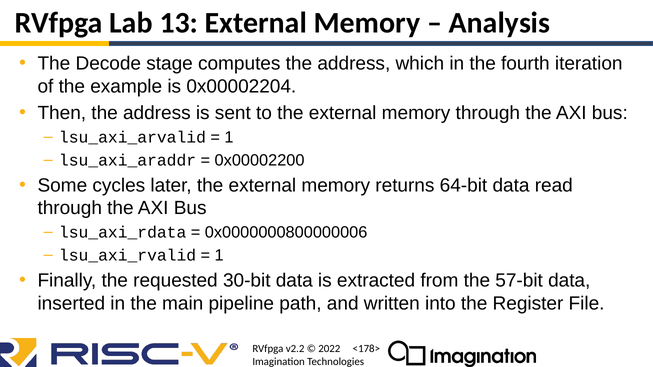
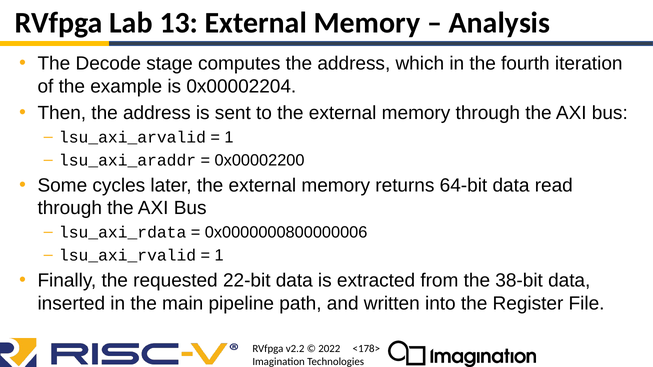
30-bit: 30-bit -> 22-bit (247, 281)
57-bit: 57-bit -> 38-bit (519, 281)
